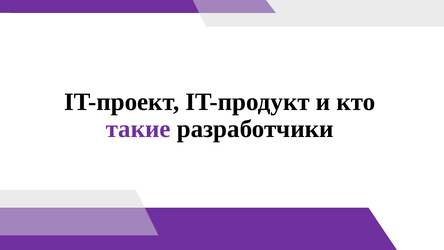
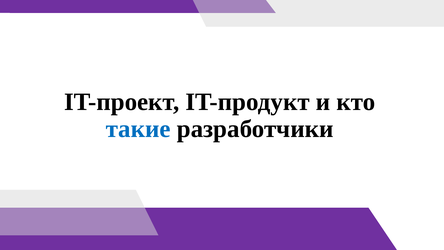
такие colour: purple -> blue (138, 129)
